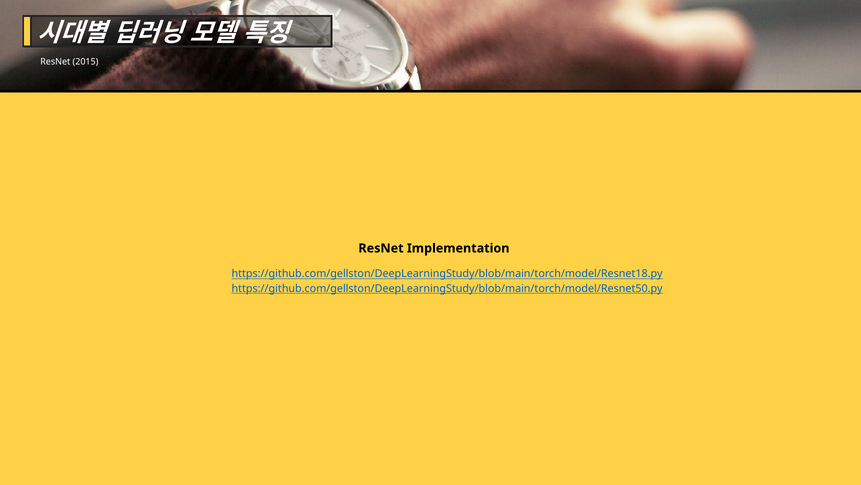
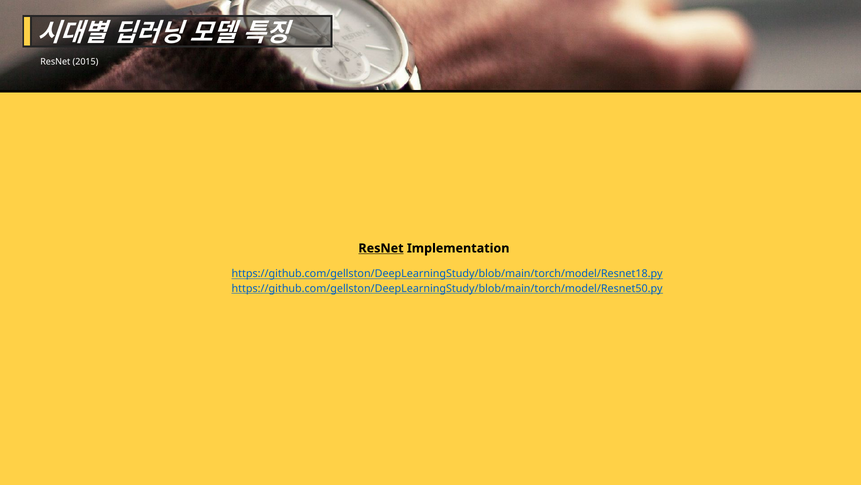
ResNet underline: none -> present (381, 248)
